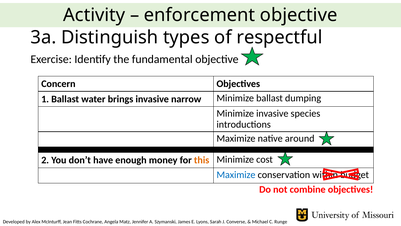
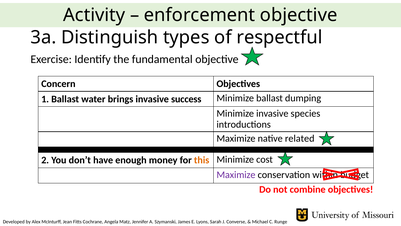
narrow: narrow -> success (186, 99)
around: around -> related (300, 138)
Maximize colour: blue -> purple (236, 174)
